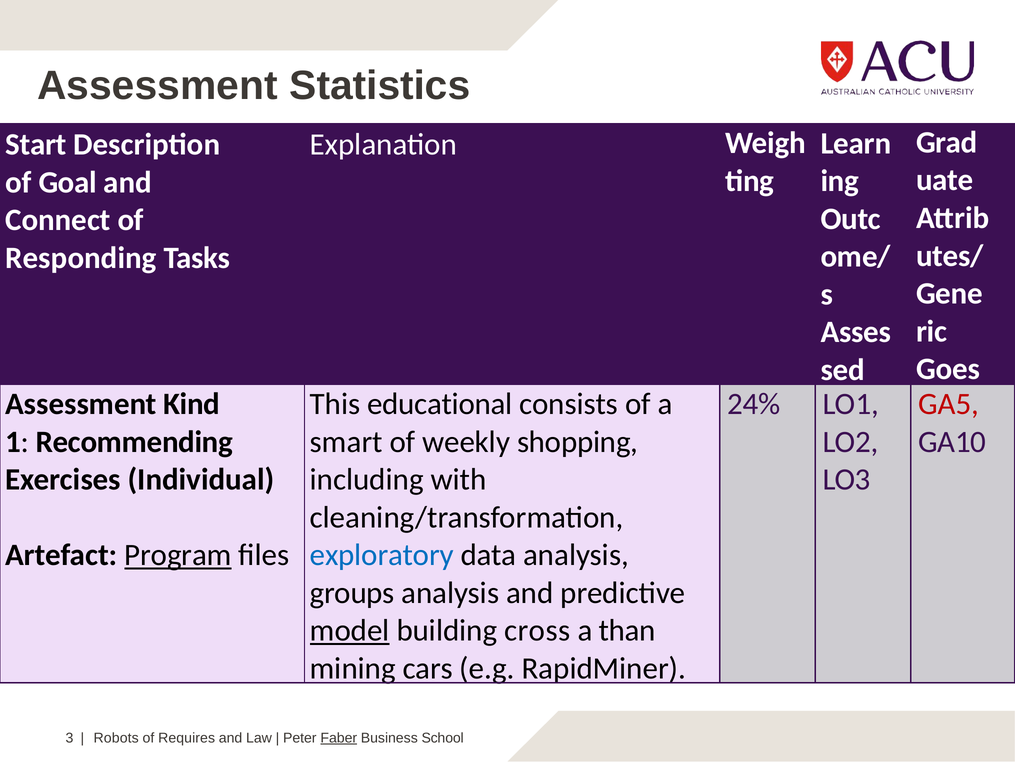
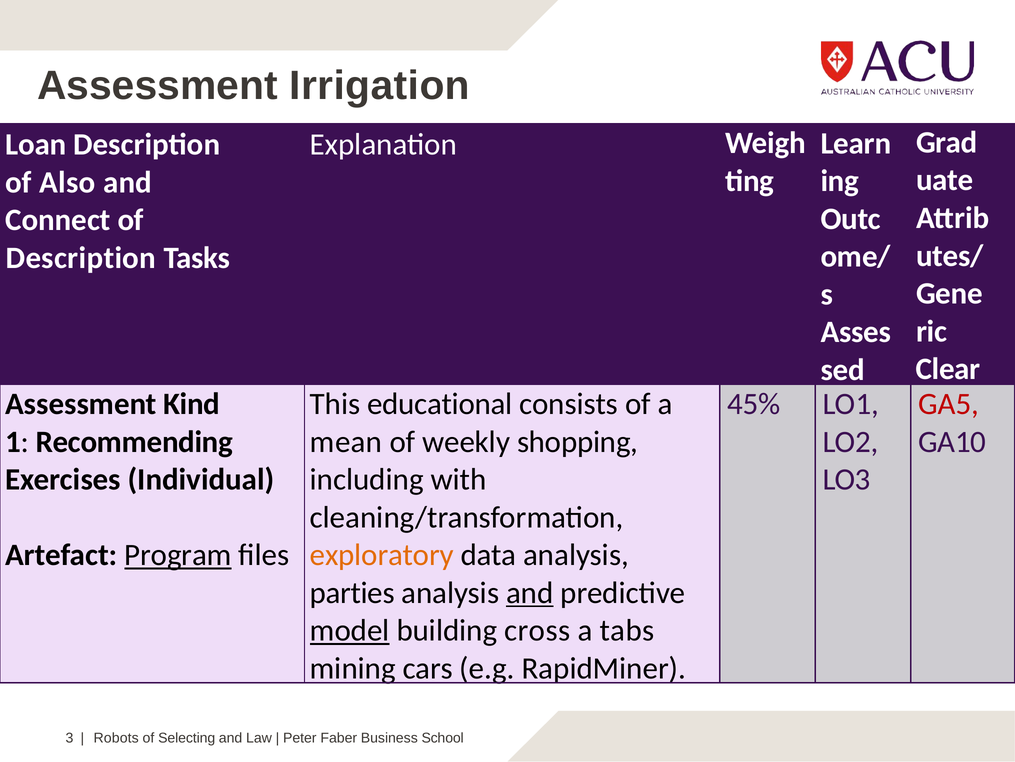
Statistics: Statistics -> Irrigation (380, 86)
Start: Start -> Loan (36, 144)
Goal: Goal -> Also (67, 182)
Responding: Responding -> Description (81, 258)
Goes: Goes -> Clear (948, 369)
24%: 24% -> 45% (754, 404)
smart: smart -> mean (346, 441)
exploratory colour: blue -> orange (382, 555)
groups: groups -> parties (352, 592)
and underline: none -> present (530, 592)
than: than -> tabs (627, 630)
Requires: Requires -> Selecting (187, 737)
Faber underline: present -> none (339, 737)
